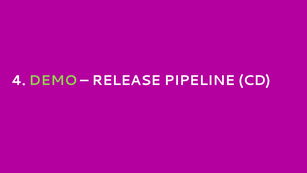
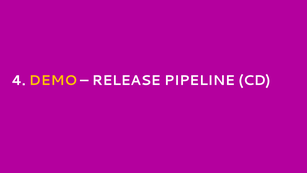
DEMO colour: light green -> yellow (53, 80)
